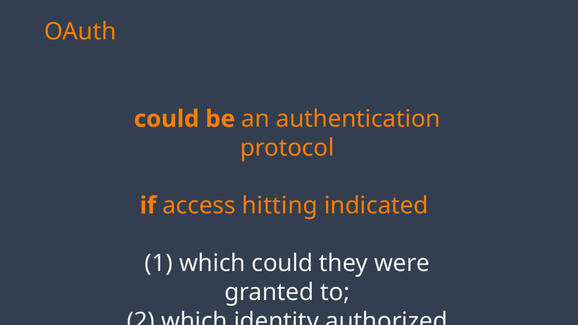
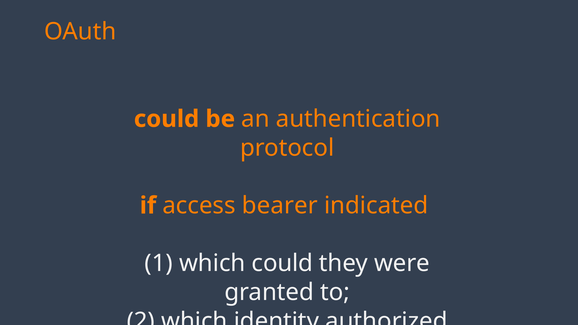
hitting: hitting -> bearer (280, 206)
